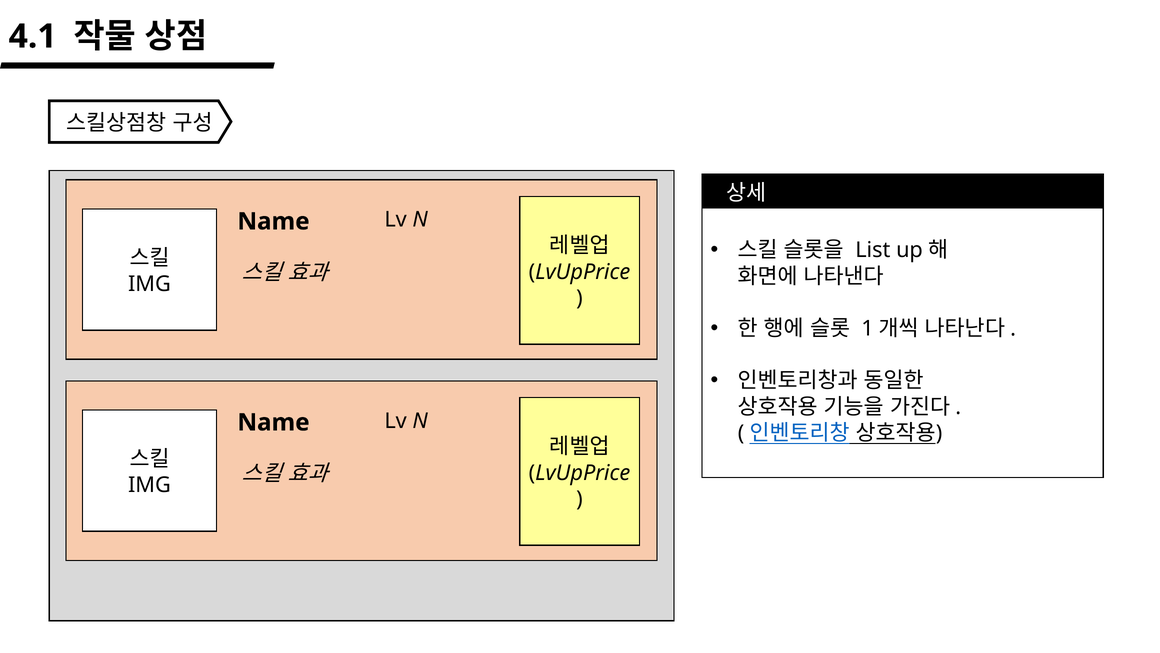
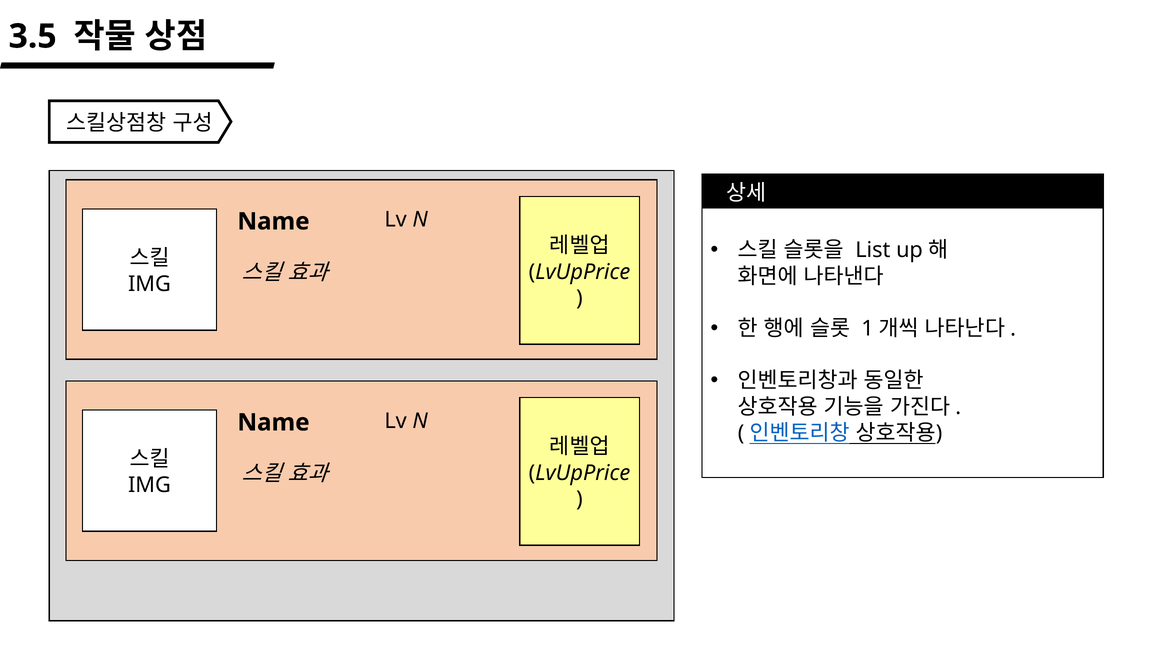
4.1: 4.1 -> 3.5 (33, 36)
